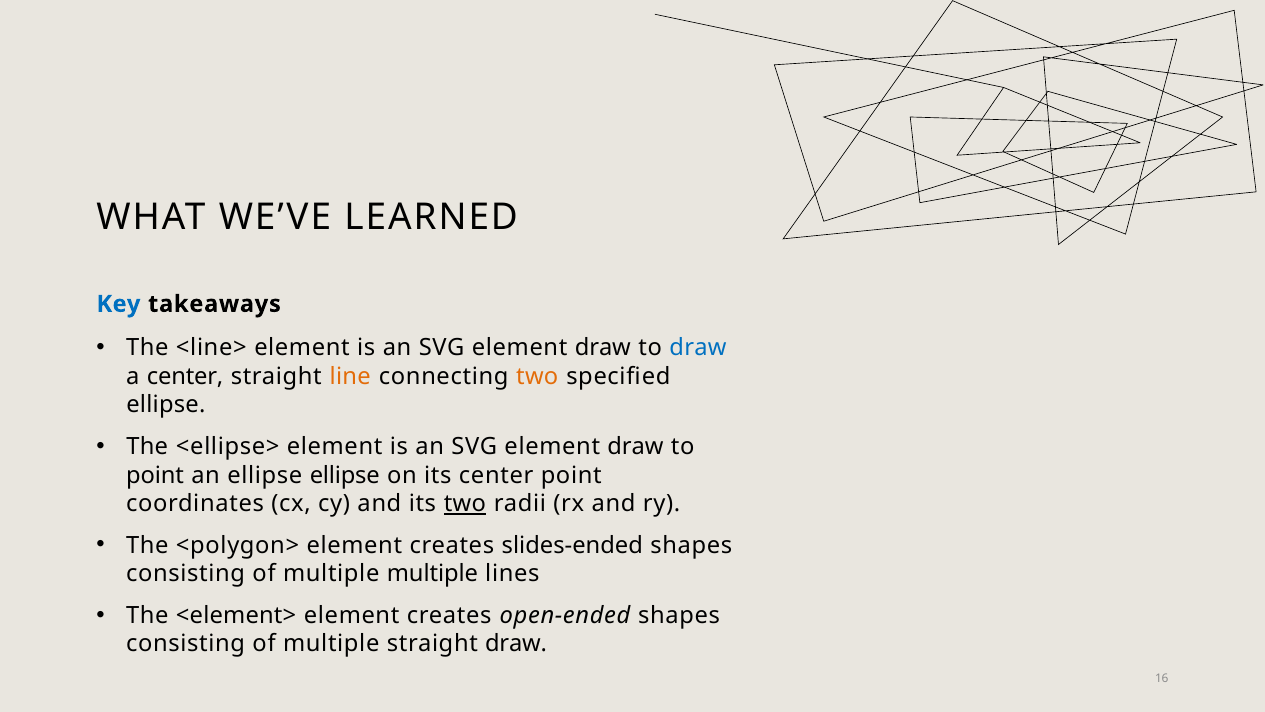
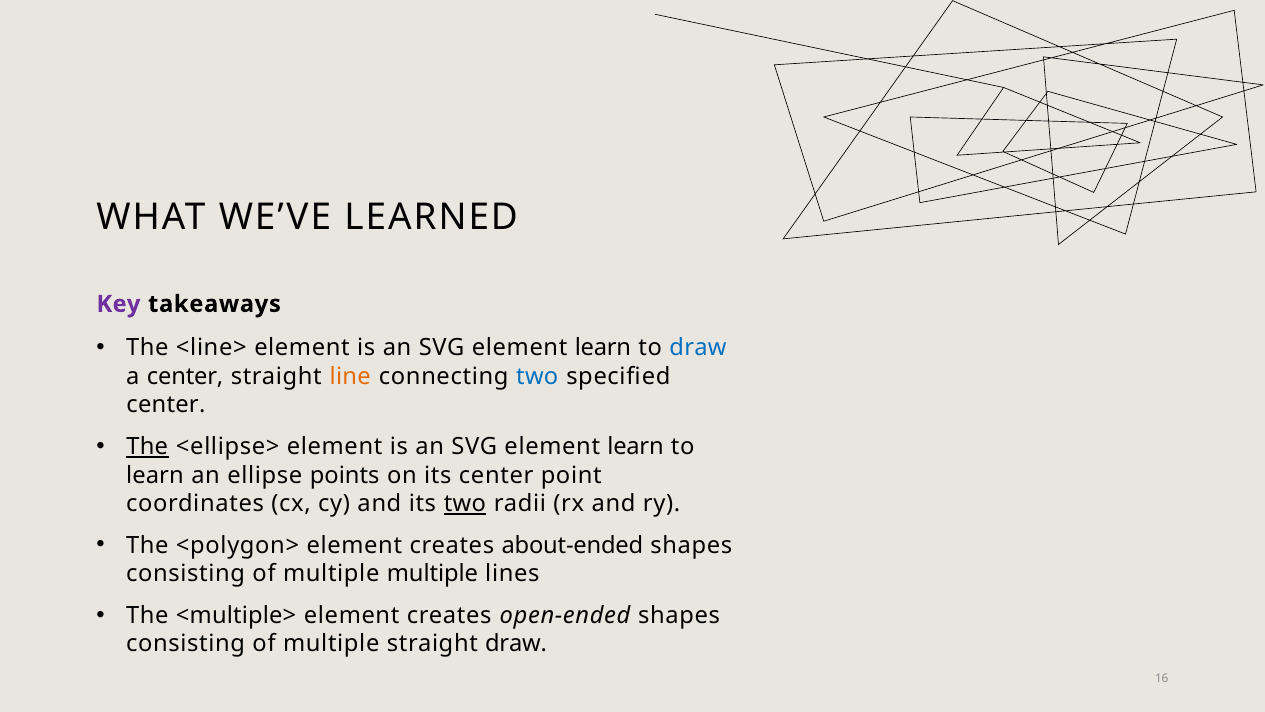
Key colour: blue -> purple (118, 304)
draw: draw -> learn (603, 348)
two colour: orange -> blue (537, 376)
ellipse: ellipse -> center (166, 405)
The underline: none -> present (147, 446)
draw: draw -> learn (636, 446)
point: point -> learn (155, 475)
ellipse ellipse: ellipse -> points (345, 475)
slides-ended: slides-ended -> about-ended (572, 545)
<element>: <element> -> <multiple> (236, 615)
